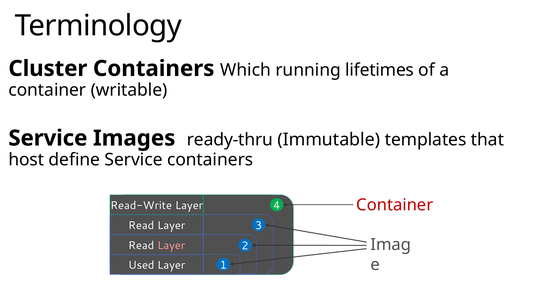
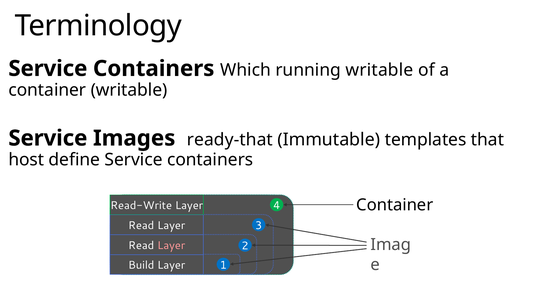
Cluster: Cluster -> Service (48, 69)
running lifetimes: lifetimes -> writable (379, 70)
ready-thru: ready-thru -> ready-that (230, 140)
Container colour: red -> black (395, 205)
Used: Used -> Build (141, 265)
